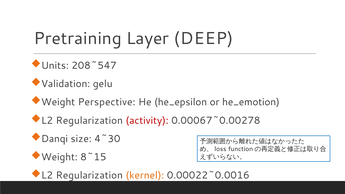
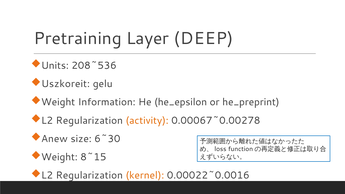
208~547: 208~547 -> 208~536 (94, 66)
Validation: Validation -> Uszkoreit (66, 84)
Perspective: Perspective -> Information (107, 102)
he_emotion: he_emotion -> he_preprint (251, 102)
activity colour: red -> orange (147, 120)
Danqi: Danqi -> Anew (54, 139)
4~30: 4~30 -> 6~30 (107, 139)
